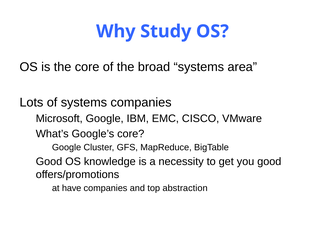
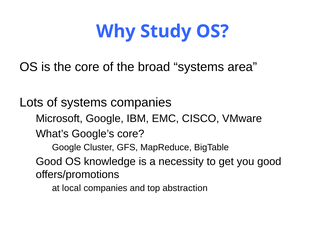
have: have -> local (72, 188)
